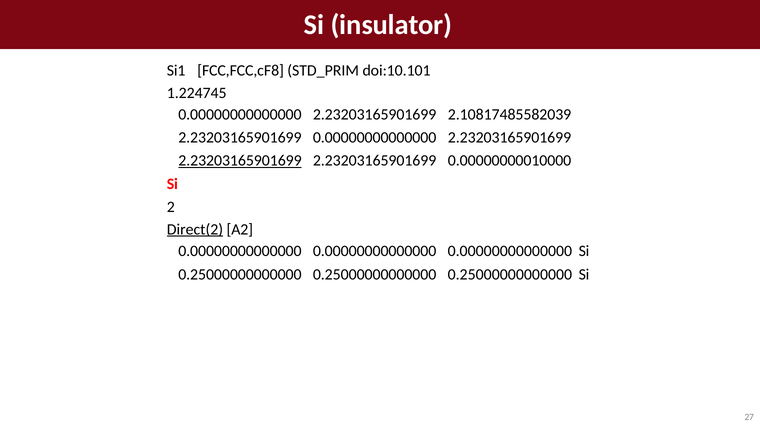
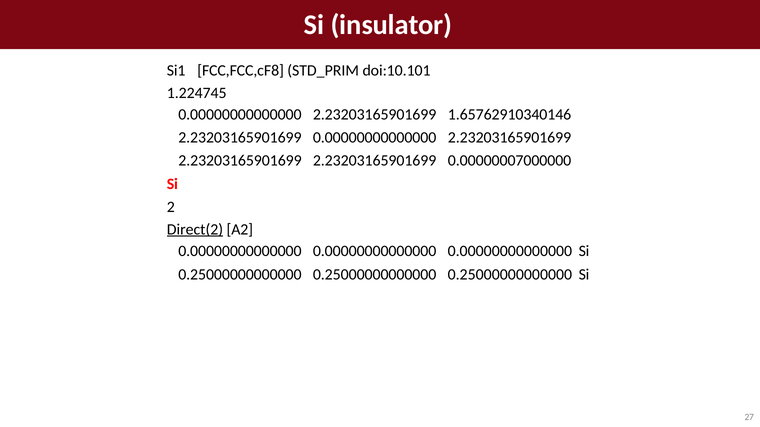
2.10817485582039: 2.10817485582039 -> 1.65762910340146 (510, 114)
2.23203165901699 underline: present -> none (240, 161)
0.00000000010000: 0.00000000010000 -> 0.00000007000000 (510, 161)
